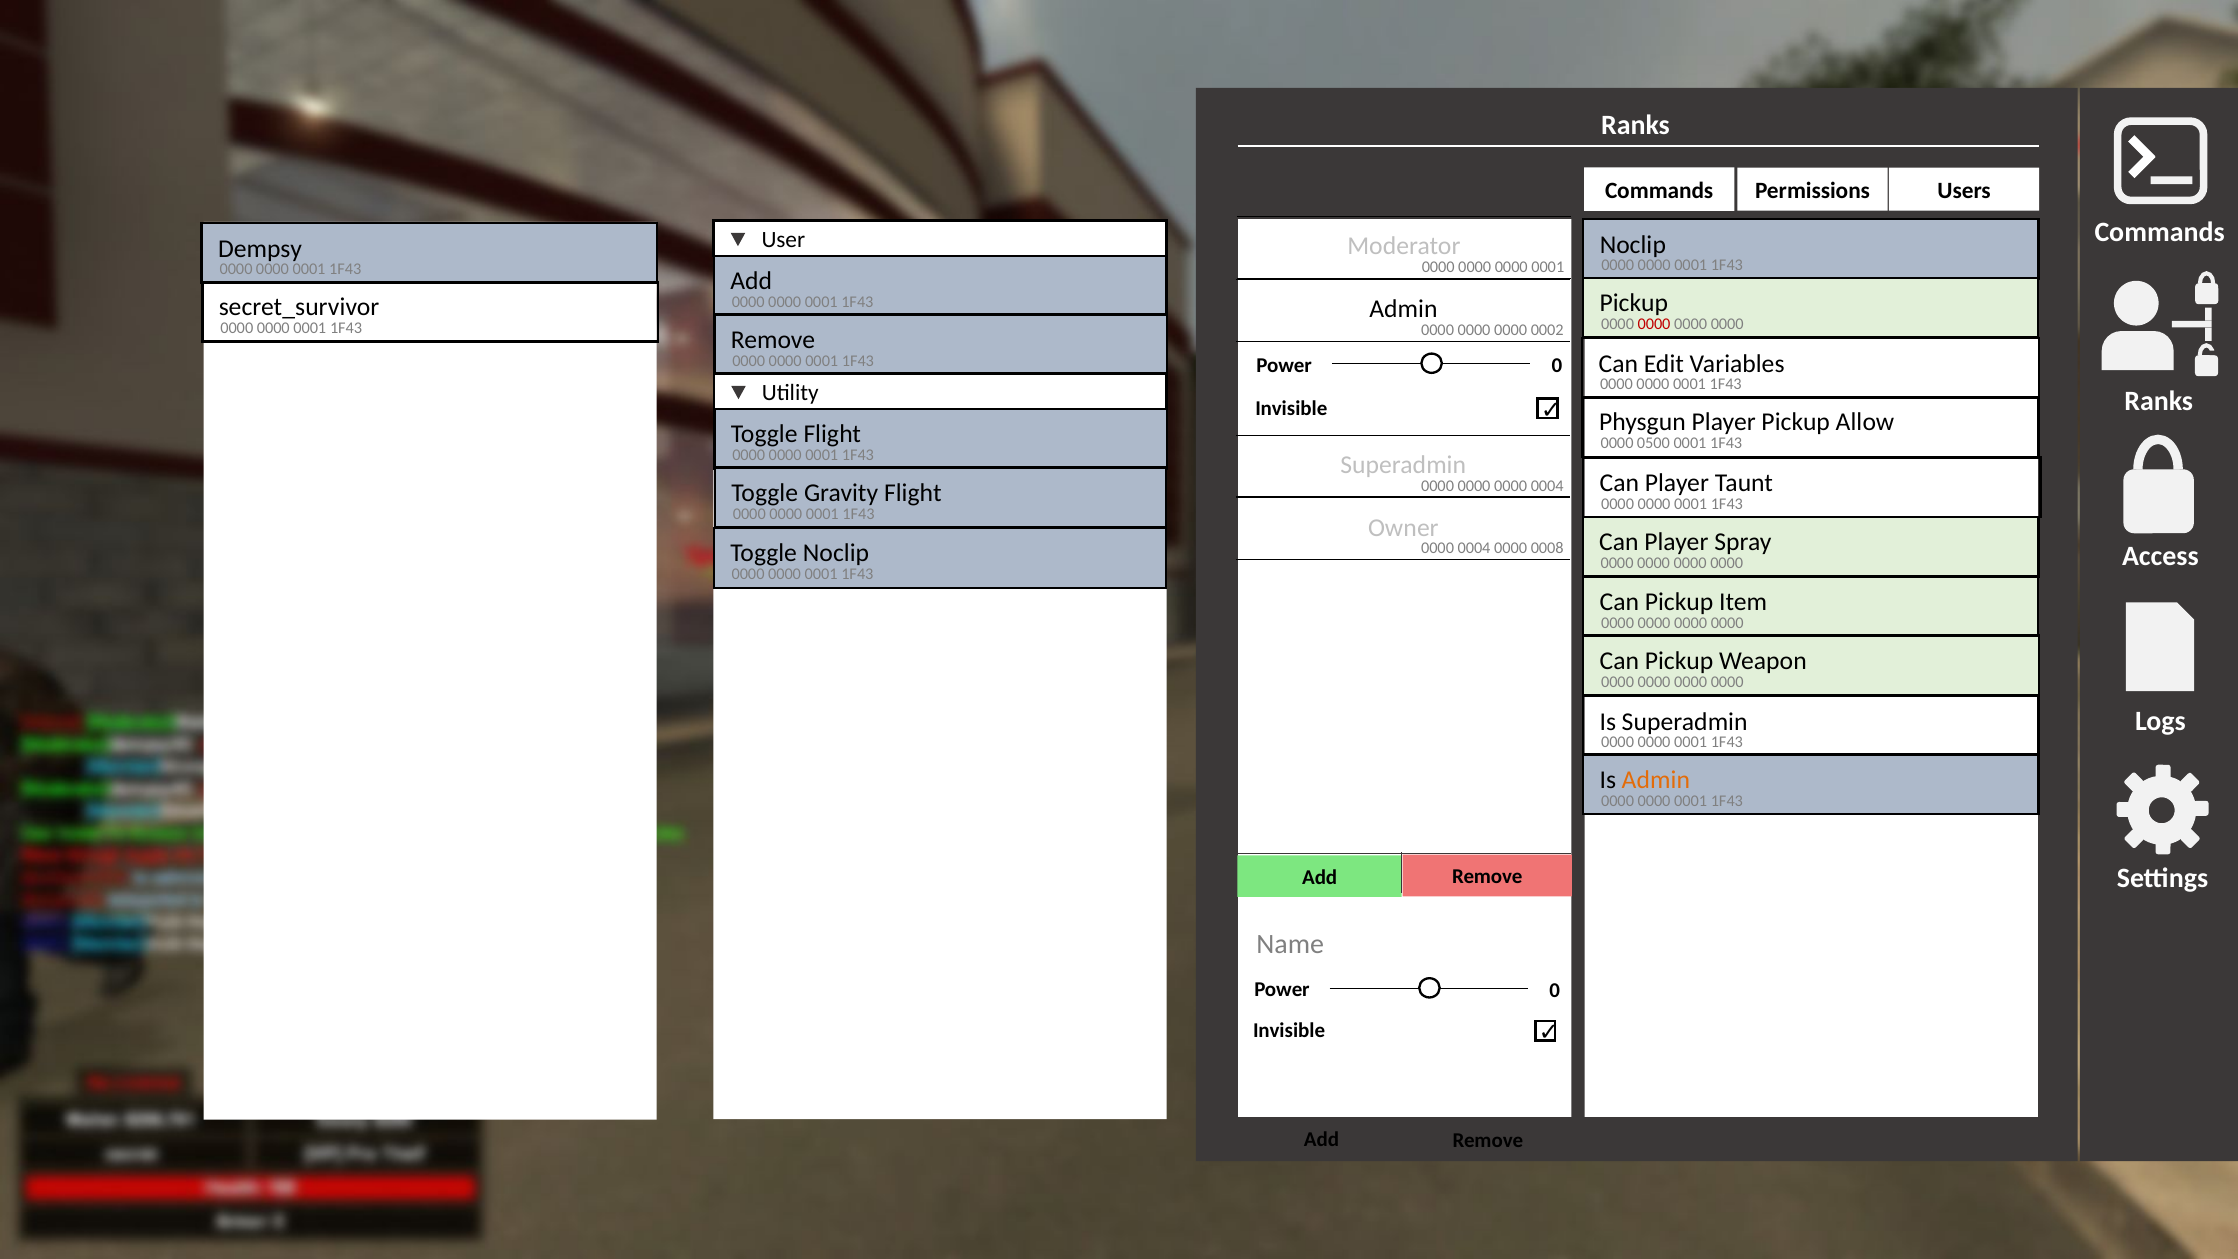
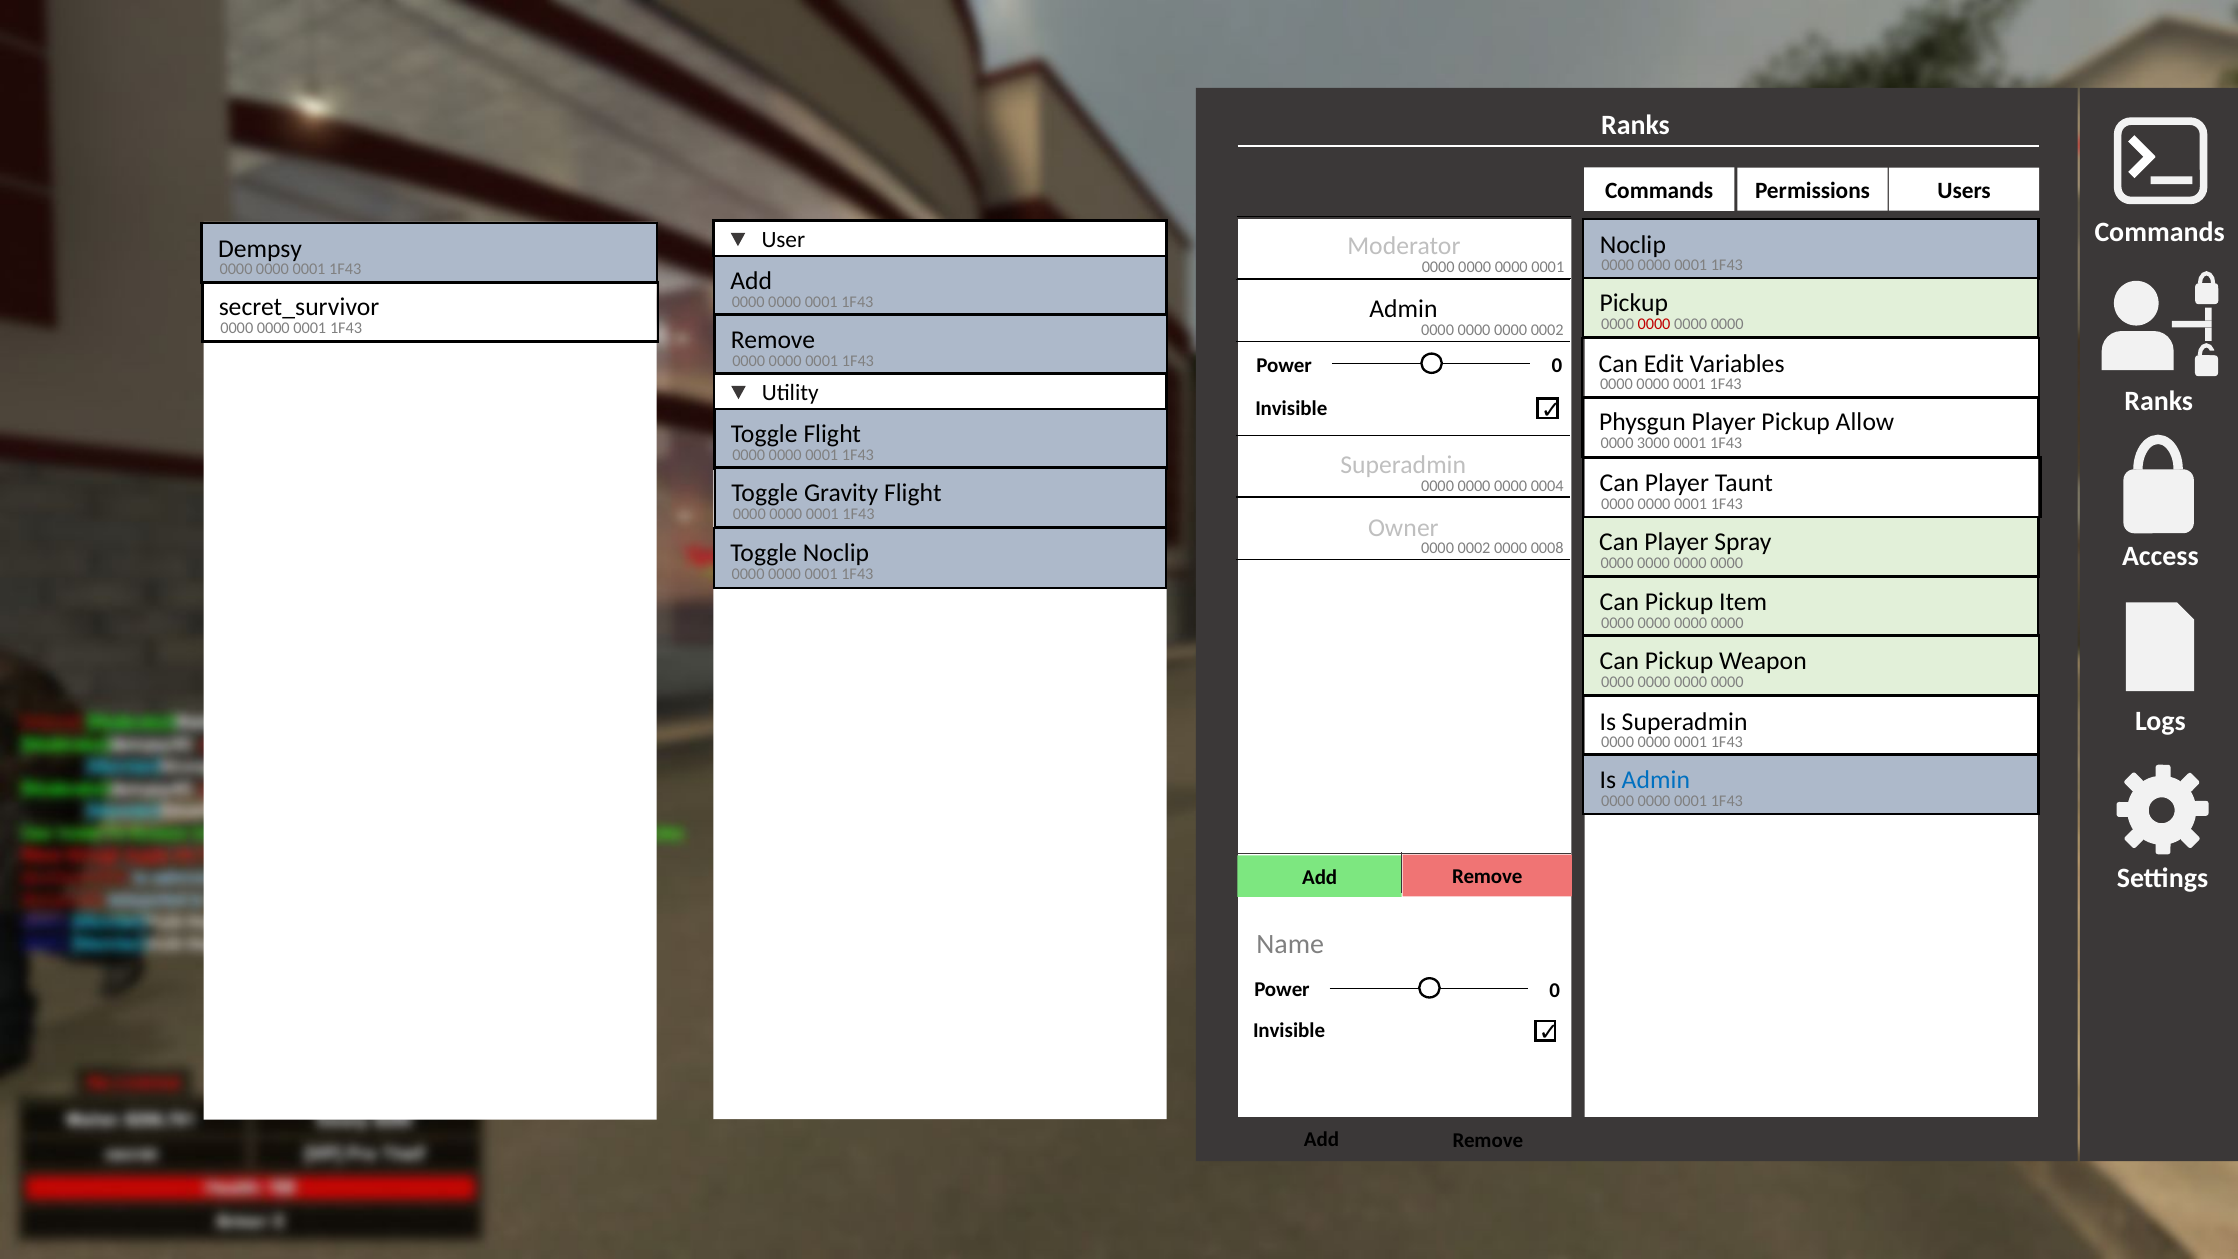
0500: 0500 -> 3000 (1653, 443)
0004: 0004 -> 0002 (1474, 548)
Admin colour: orange -> blue (1656, 780)
